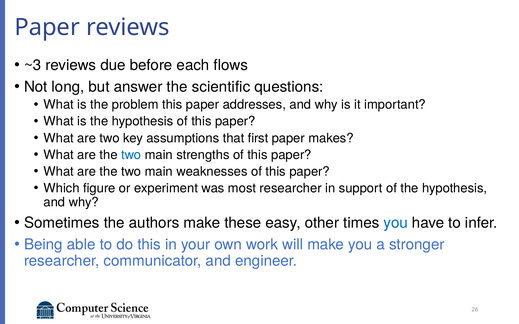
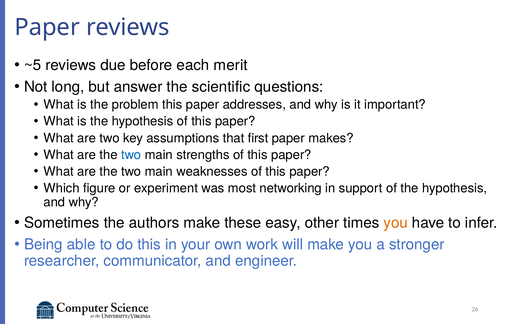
~3: ~3 -> ~5 (33, 65)
flows: flows -> merit (231, 65)
most researcher: researcher -> networking (291, 188)
you colour: blue -> orange (396, 223)
